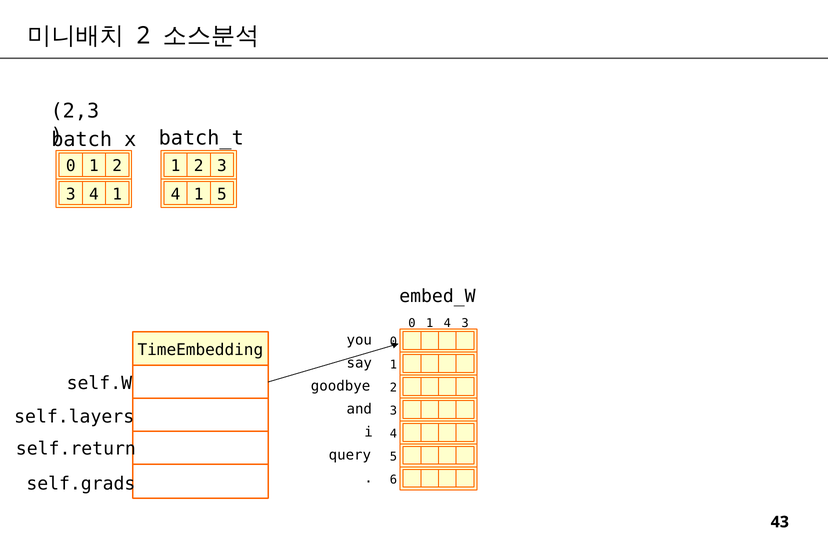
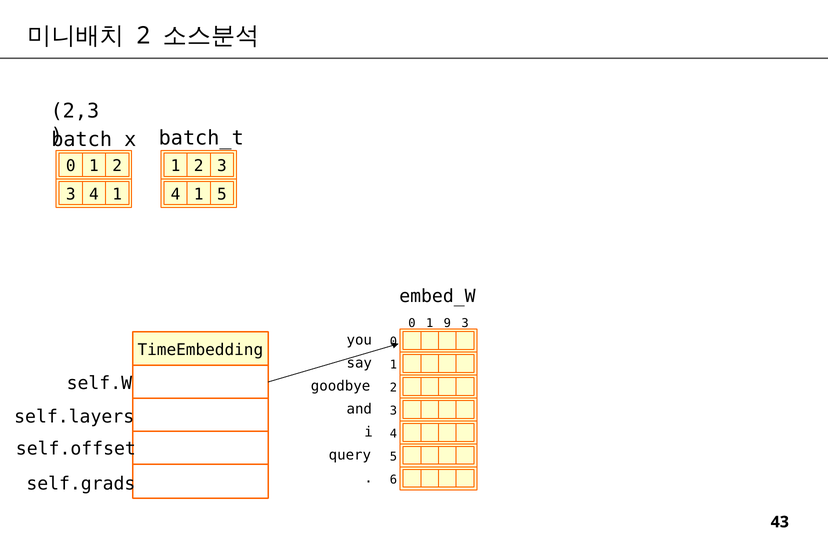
1 4: 4 -> 9 (447, 323)
self.return: self.return -> self.offset (76, 449)
